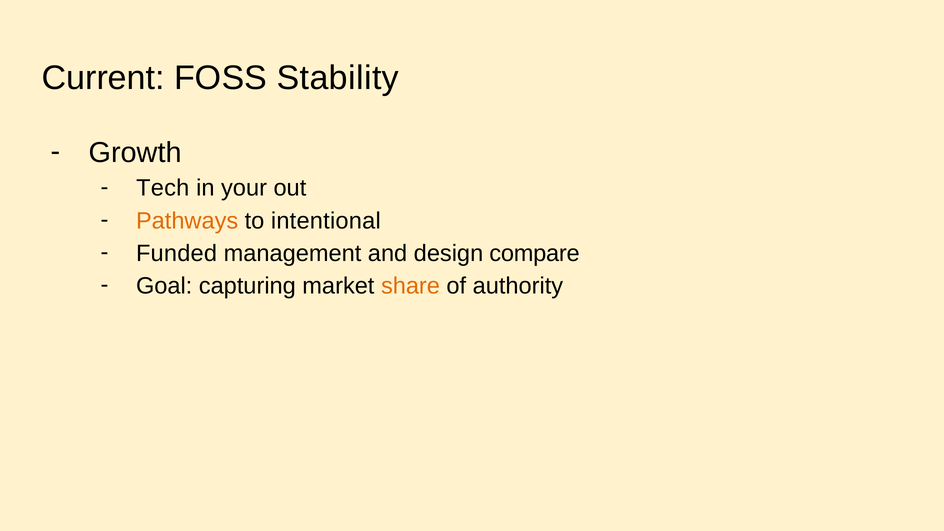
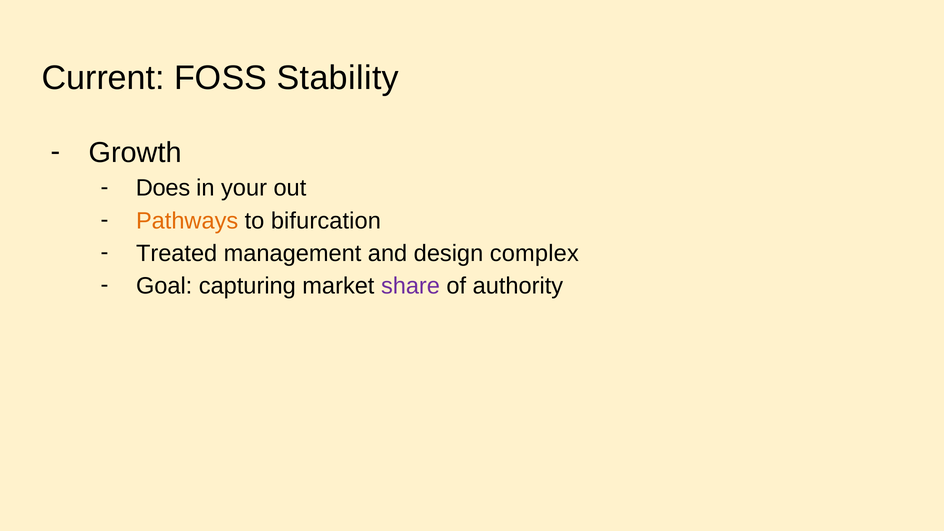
Tech: Tech -> Does (163, 188)
intentional: intentional -> bifurcation (326, 221)
Funded: Funded -> Treated (177, 253)
compare: compare -> complex (534, 253)
share colour: orange -> purple (410, 286)
